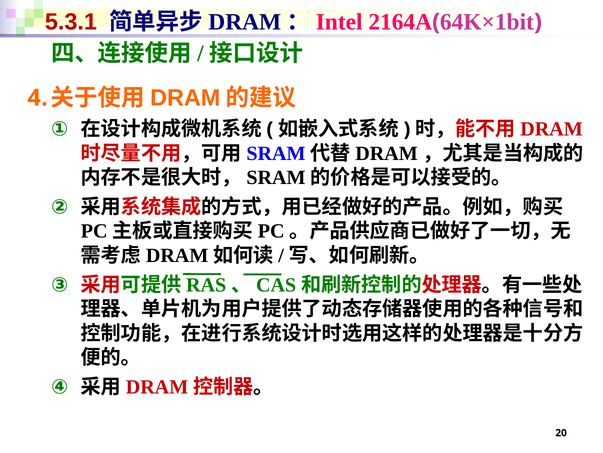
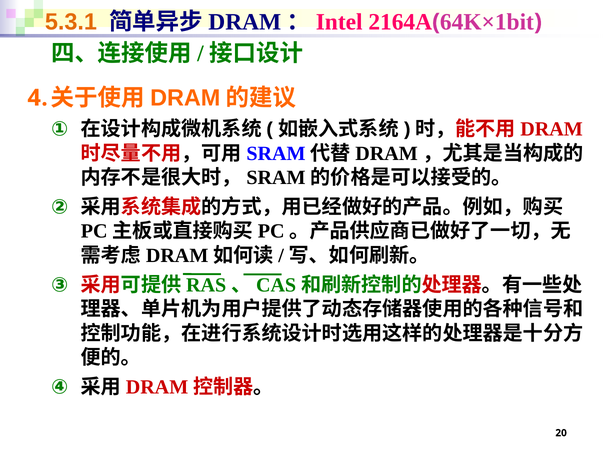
5.3.1 colour: red -> orange (71, 22)
